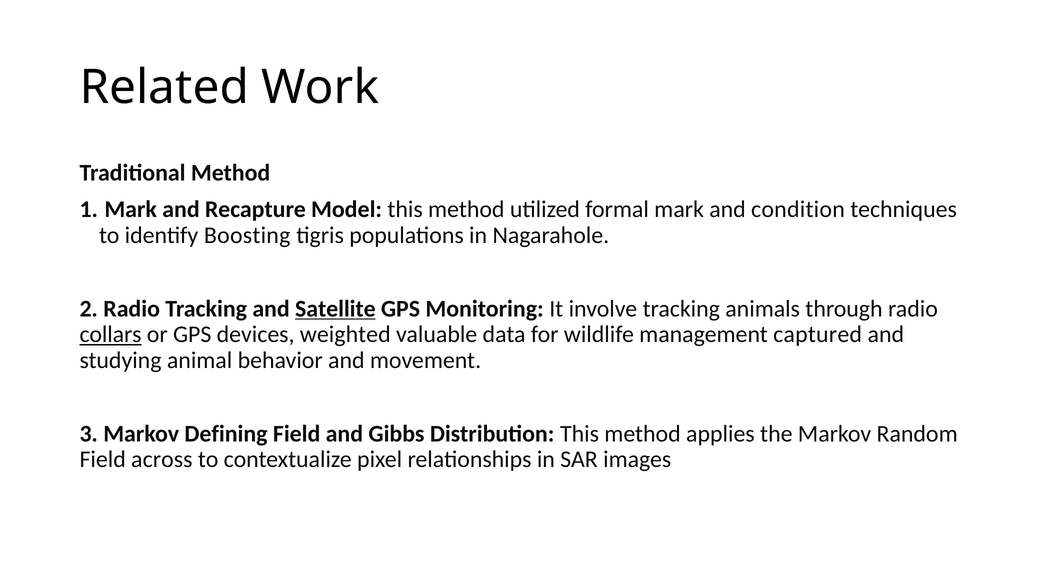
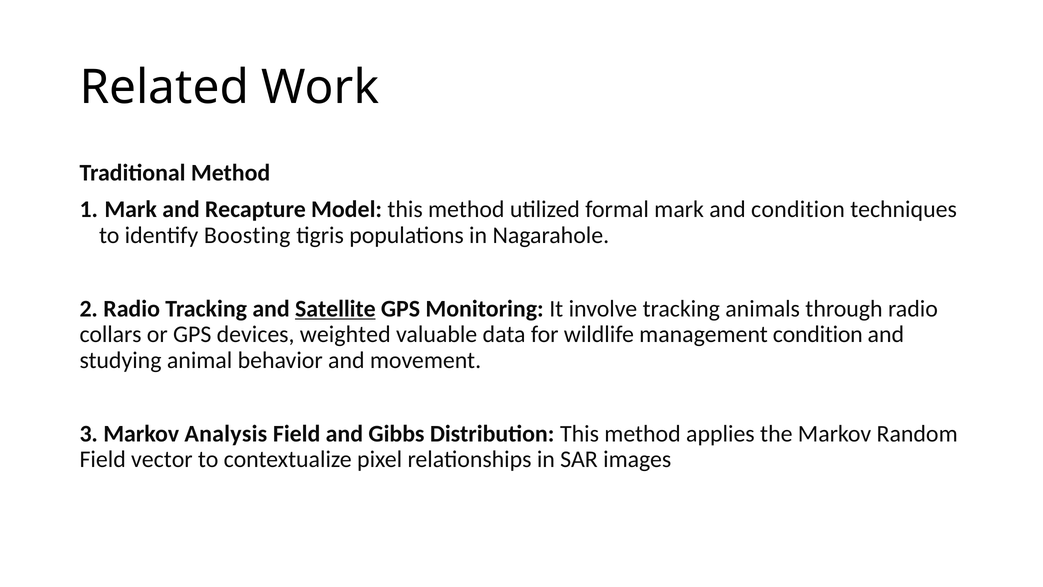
collars underline: present -> none (111, 334)
management captured: captured -> condition (818, 334)
Defining: Defining -> Analysis (226, 433)
across: across -> vector (162, 459)
